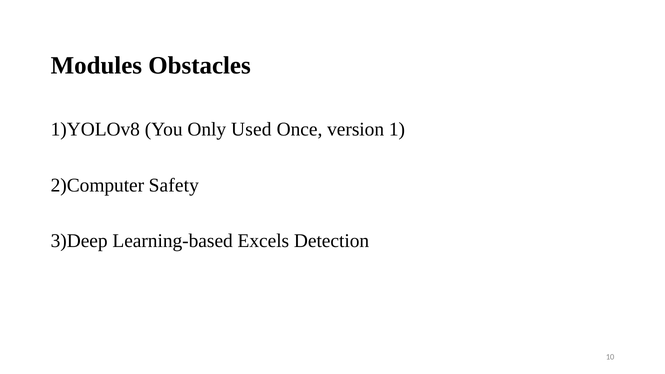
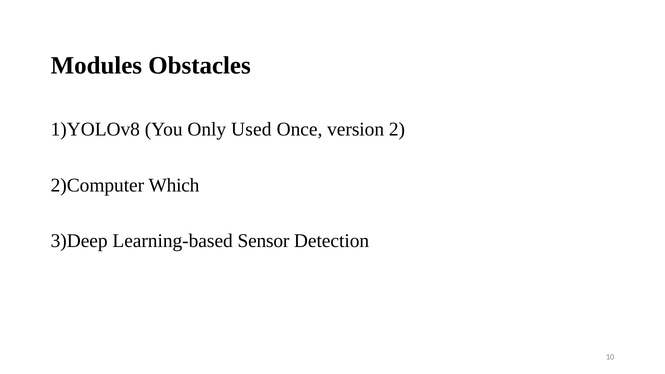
1: 1 -> 2 (397, 129)
Safety: Safety -> Which (174, 185)
Excels: Excels -> Sensor (263, 241)
